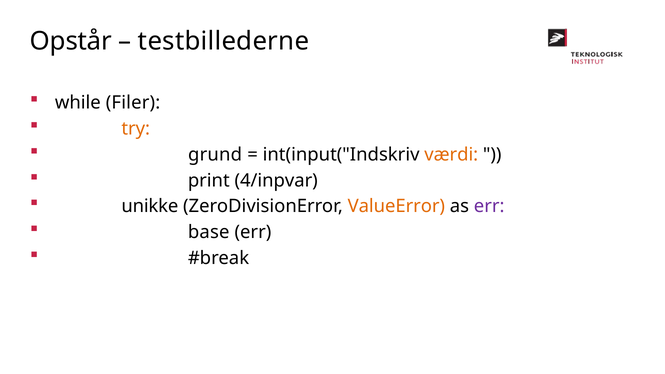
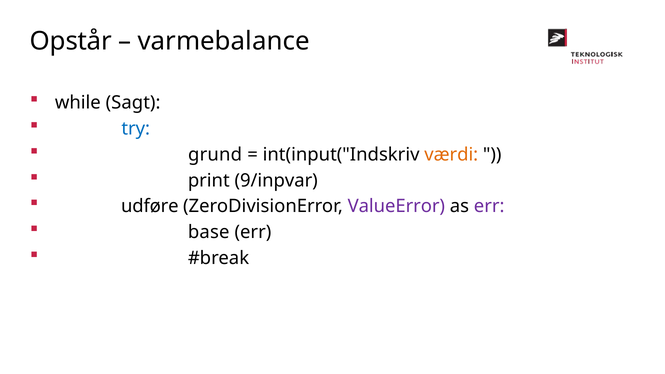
testbillederne: testbillederne -> varmebalance (224, 41)
Filer: Filer -> Sagt (133, 103)
try colour: orange -> blue (136, 129)
4/inpvar: 4/inpvar -> 9/inpvar (276, 180)
unikke: unikke -> udføre (150, 206)
ValueError colour: orange -> purple (396, 206)
